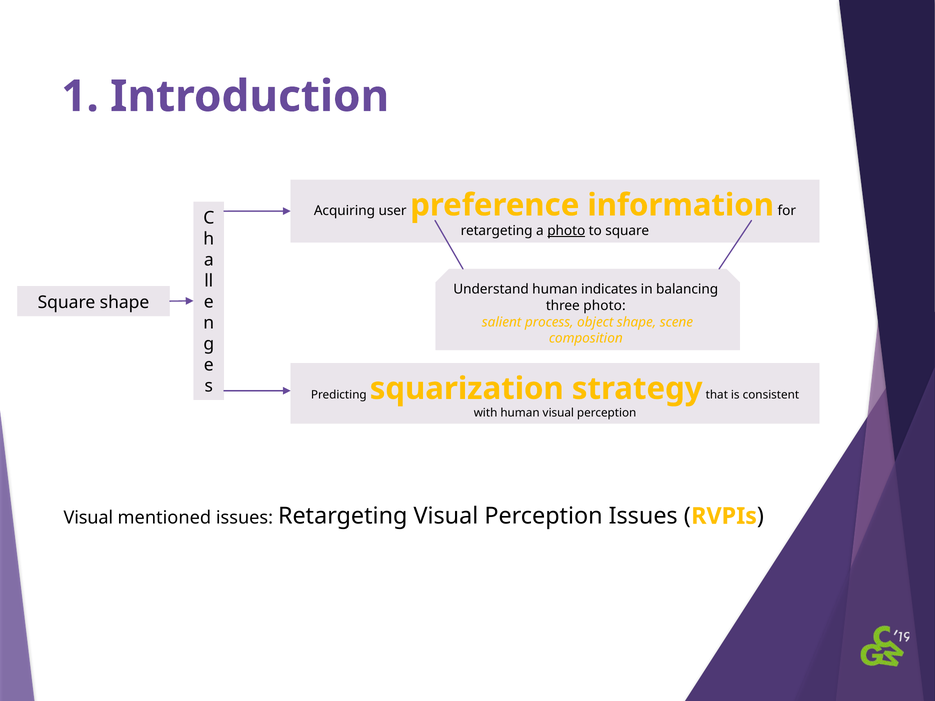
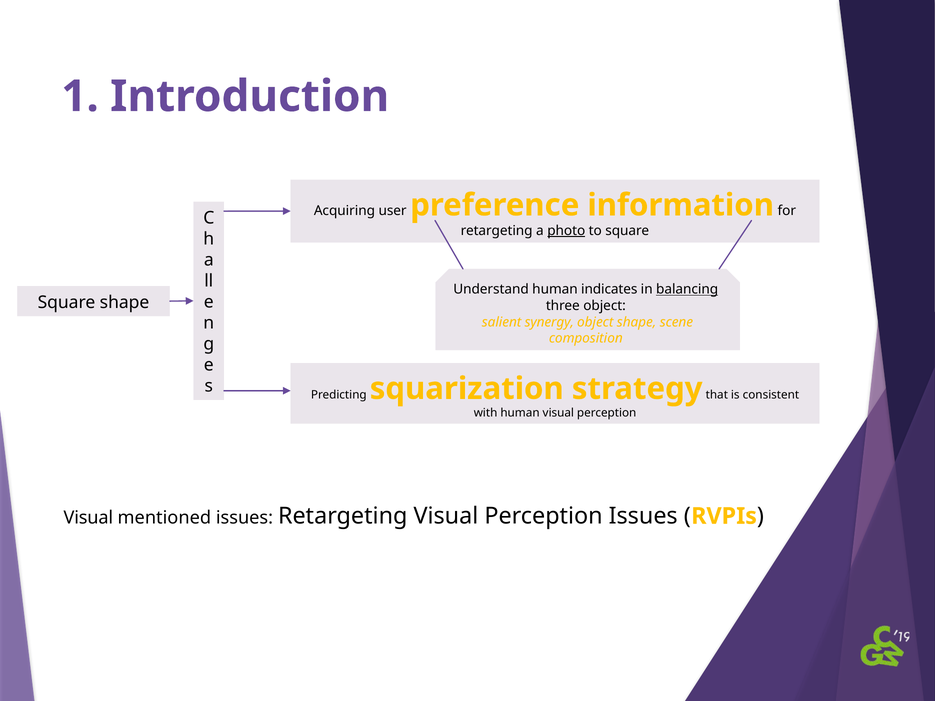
balancing underline: none -> present (687, 289)
three photo: photo -> object (605, 306)
process: process -> synergy (549, 322)
